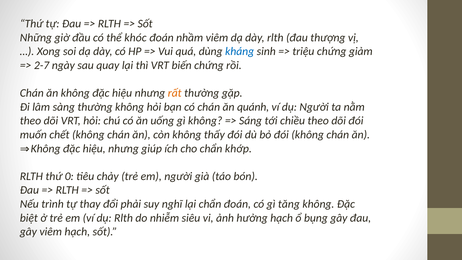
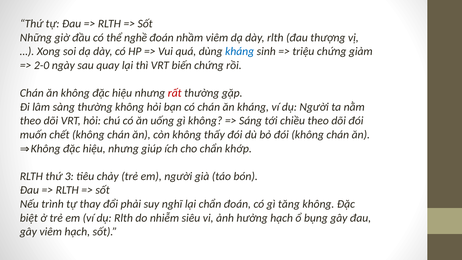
khóc: khóc -> nghề (136, 38)
2-7: 2-7 -> 2-0 (42, 65)
rất colour: orange -> red (175, 93)
ăn quánh: quánh -> kháng (253, 107)
0: 0 -> 3 (69, 176)
